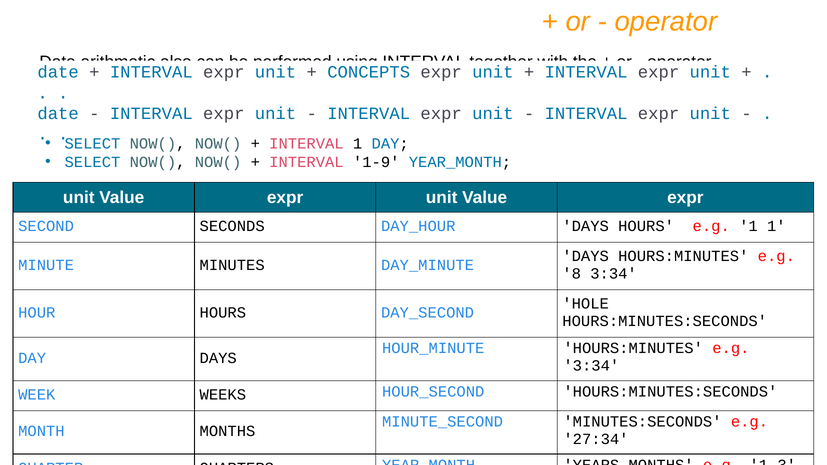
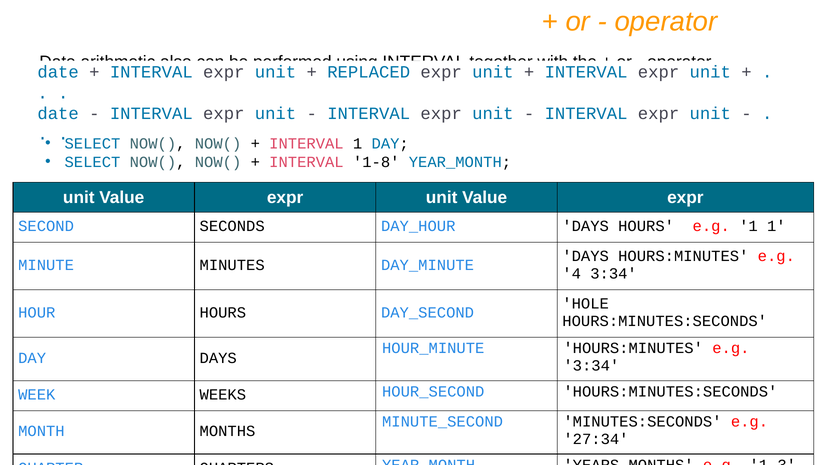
CONCEPTS: CONCEPTS -> REPLACED (369, 72)
1-9: 1-9 -> 1-8 (376, 162)
8: 8 -> 4 (572, 274)
